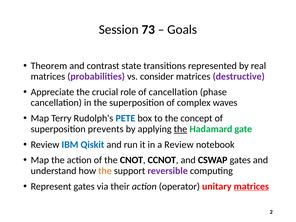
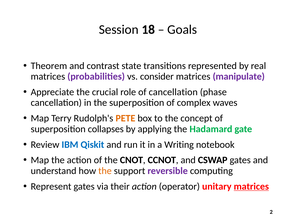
73: 73 -> 18 (148, 30)
destructive: destructive -> manipulate (239, 76)
PETE colour: blue -> orange (125, 118)
prevents: prevents -> collapses (106, 129)
the underline: present -> none (180, 129)
a Review: Review -> Writing (179, 145)
